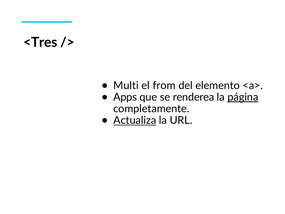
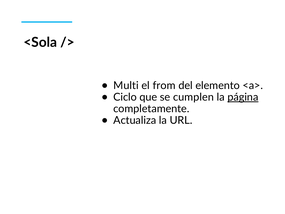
<Tres: <Tres -> <Sola (40, 42)
Apps: Apps -> Ciclo (125, 97)
renderea: renderea -> cumplen (193, 97)
Actualiza underline: present -> none (135, 120)
